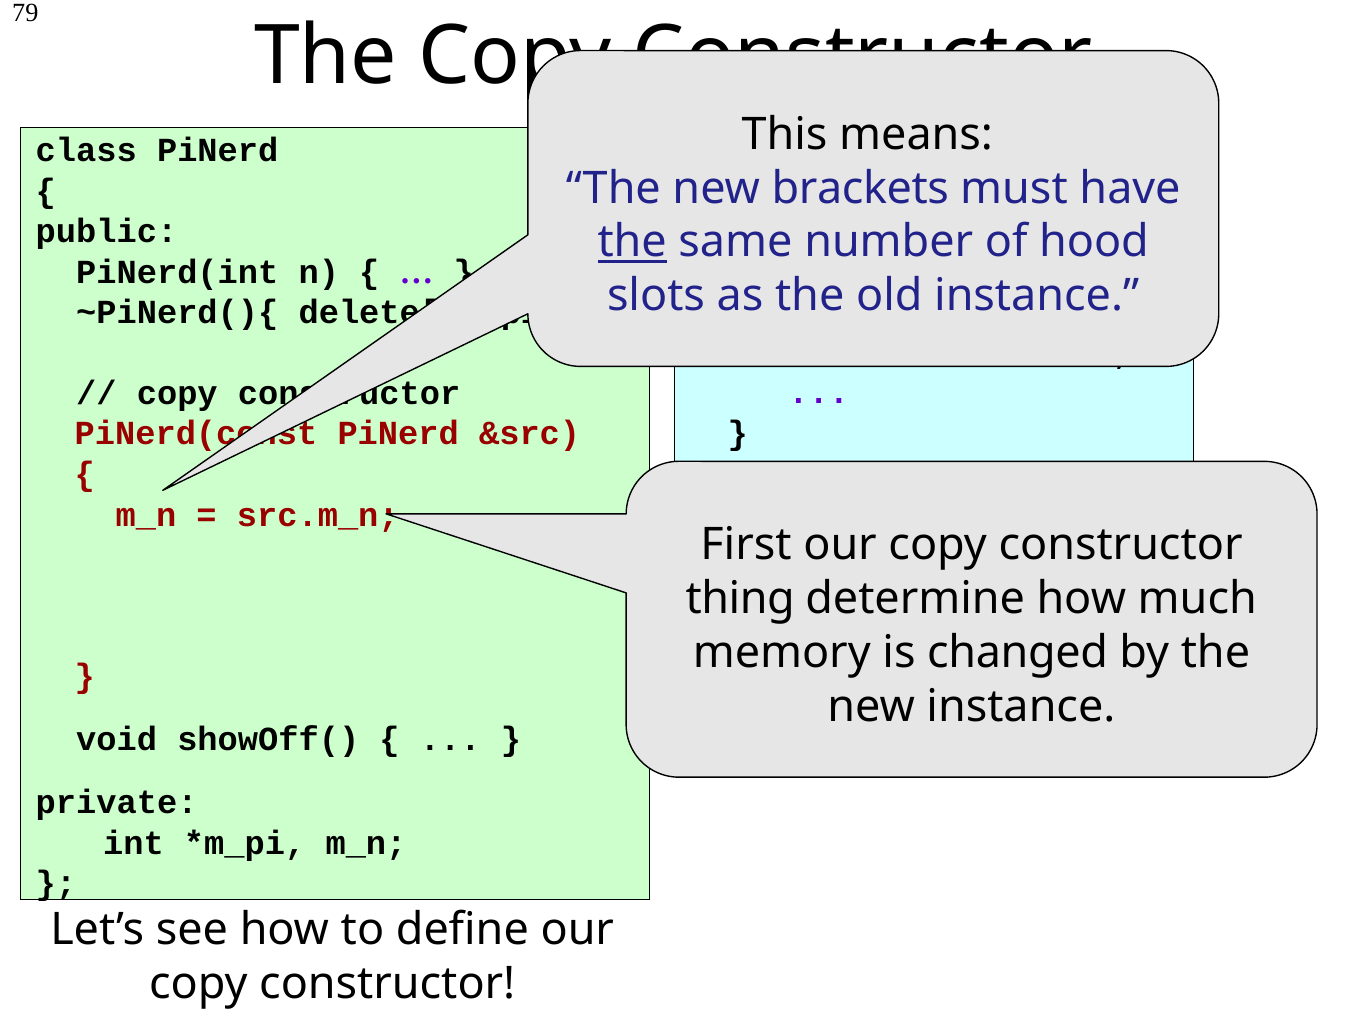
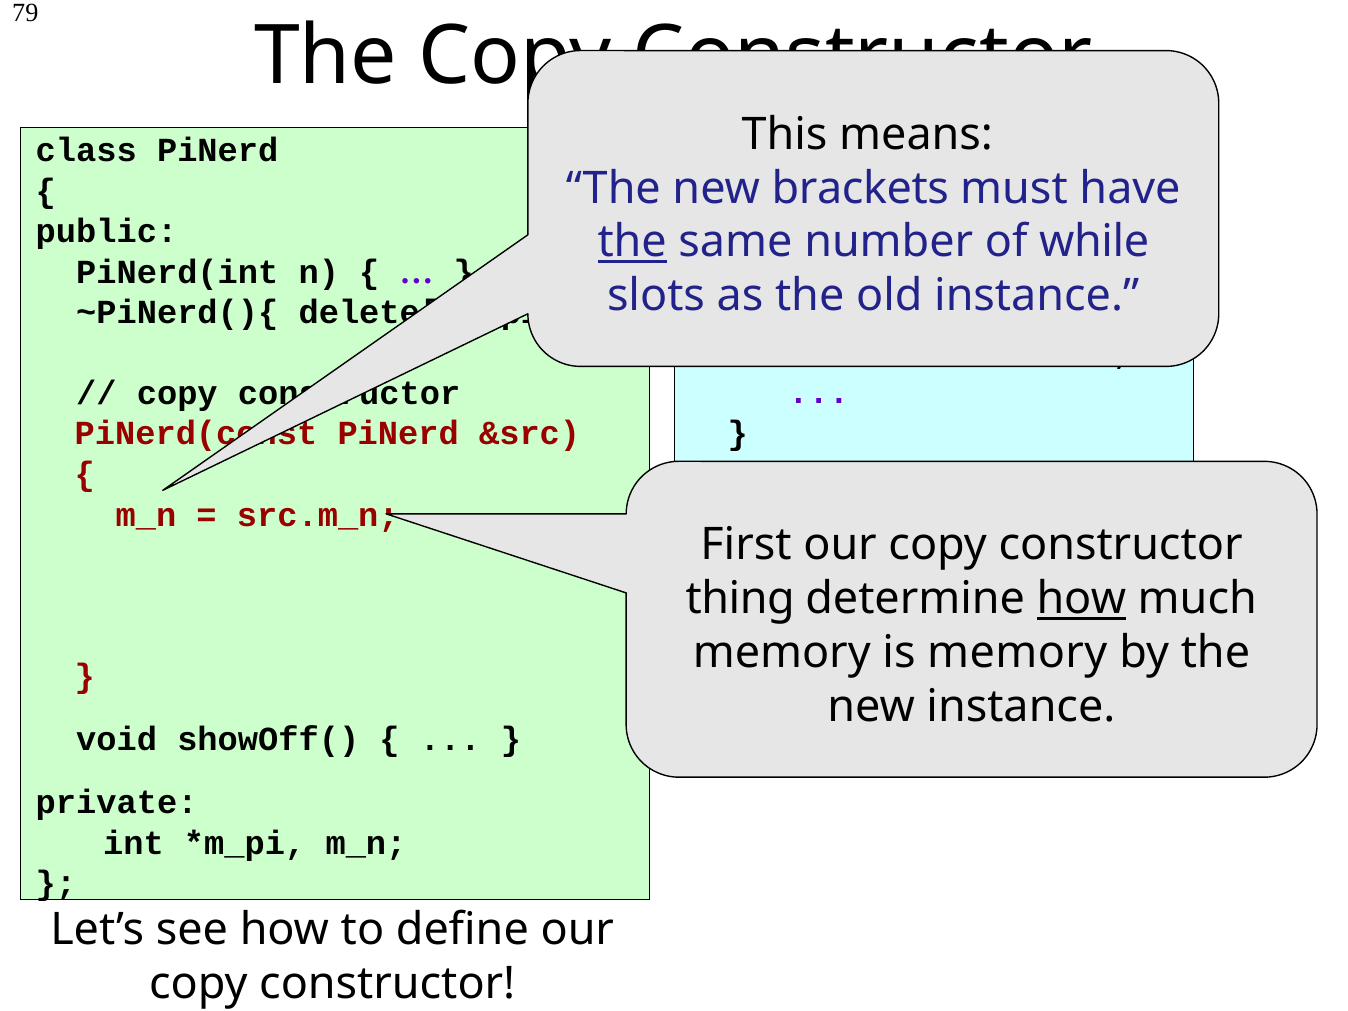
hood: hood -> while (1094, 242)
how underline: none -> present (1081, 599)
is changed: changed -> memory (1017, 653)
